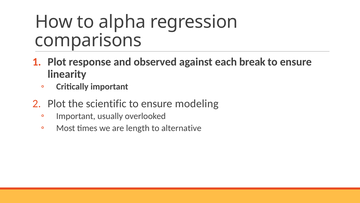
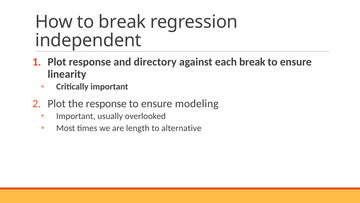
to alpha: alpha -> break (122, 22)
comparisons: comparisons -> independent (88, 40)
observed: observed -> directory (155, 62)
the scientific: scientific -> response (106, 103)
